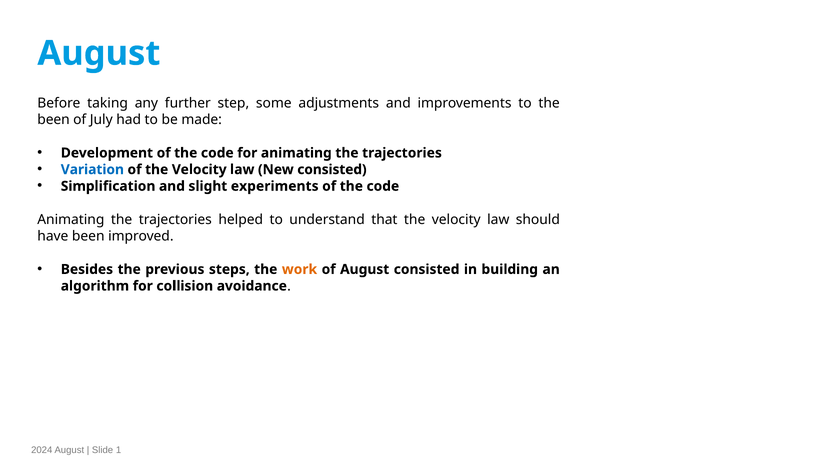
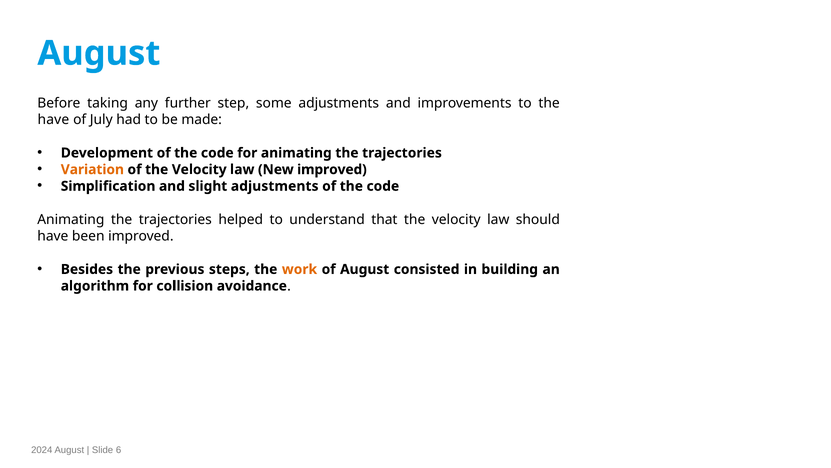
been: been -> have (53, 120)
Variation colour: blue -> orange (92, 169)
New consisted: consisted -> improved (332, 169)
slight experiments: experiments -> adjustments (275, 186)
1: 1 -> 6 (119, 449)
